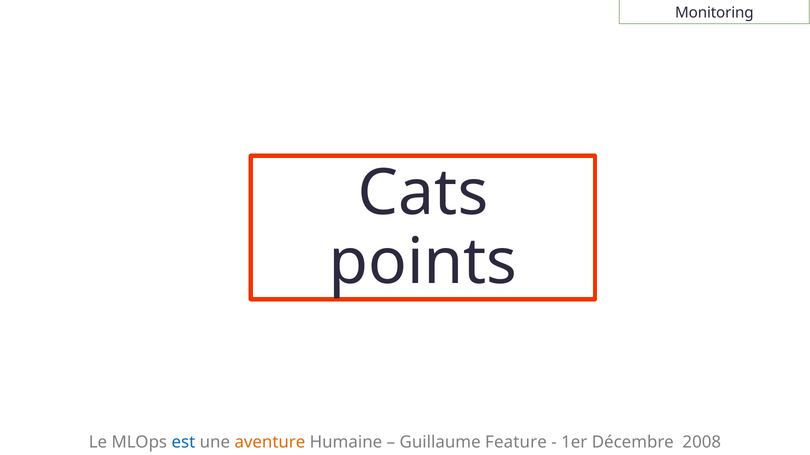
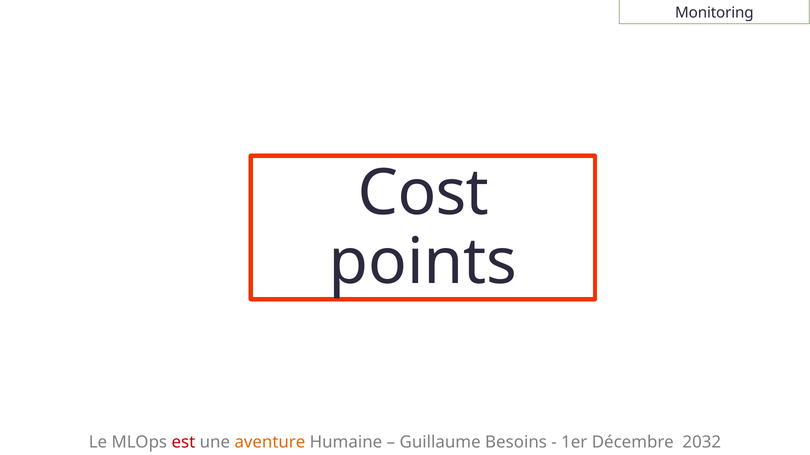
Cats: Cats -> Cost (423, 193)
est colour: blue -> red (183, 443)
Feature: Feature -> Besoins (516, 443)
2008: 2008 -> 2032 (702, 443)
